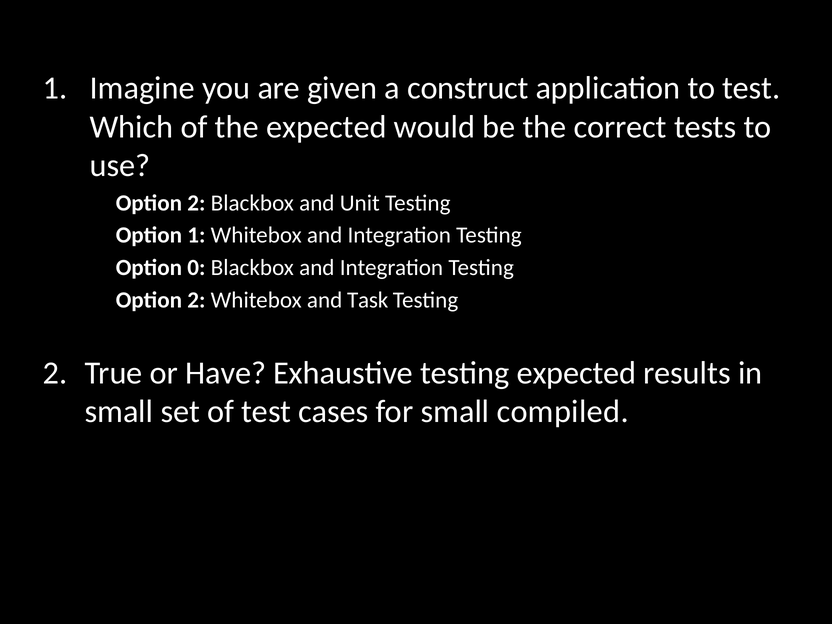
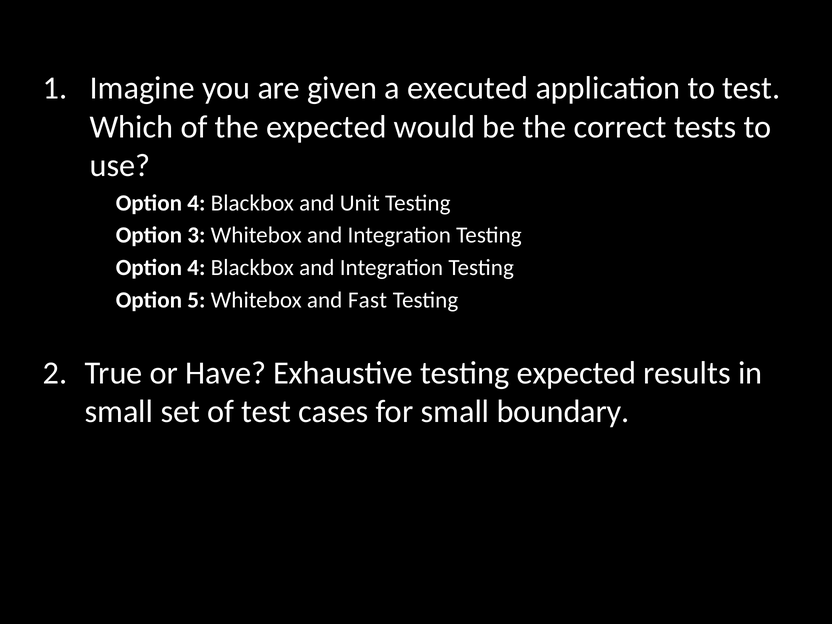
construct: construct -> executed (468, 88)
2: 2 -> 4 (196, 203)
Option 1: 1 -> 3 (196, 235)
0: 0 -> 4 (196, 268)
2: 2 -> 5 (196, 300)
Task: Task -> Fast (367, 300)
compiled: compiled -> boundary (563, 412)
